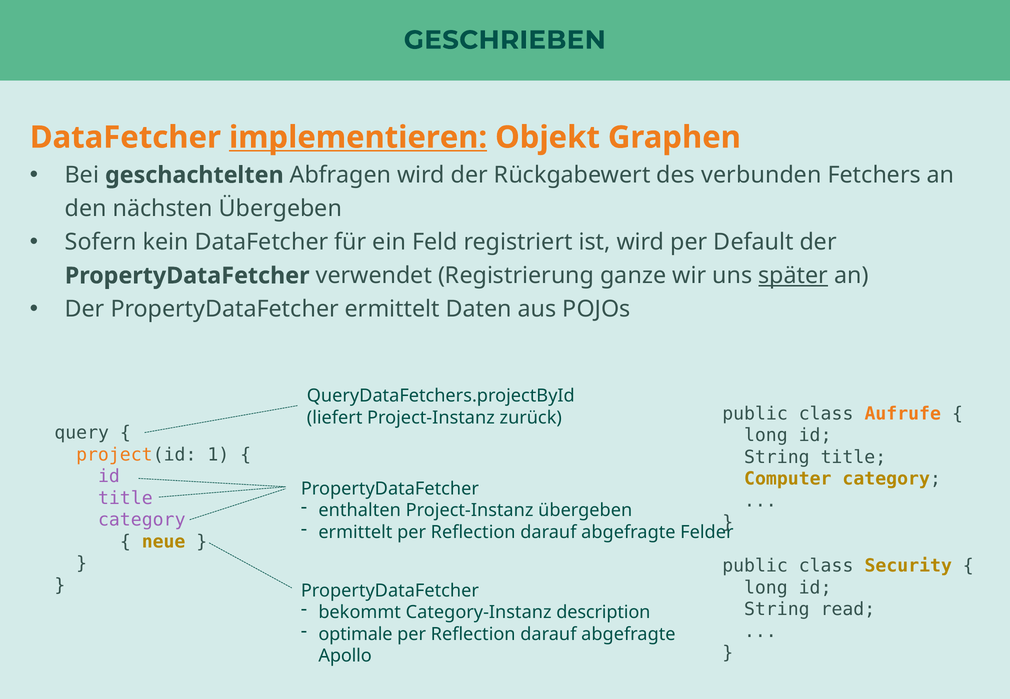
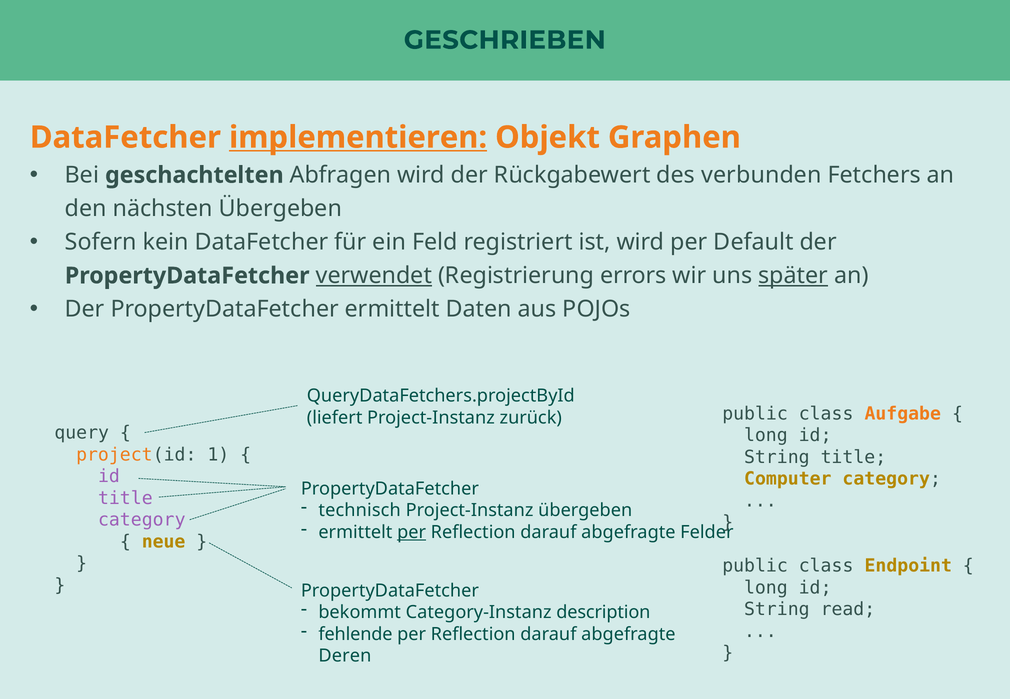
verwendet underline: none -> present (374, 276)
ganze: ganze -> errors (633, 276)
Aufrufe: Aufrufe -> Aufgabe (903, 414)
enthalten: enthalten -> technisch (360, 511)
per underline: none -> present (412, 532)
Security: Security -> Endpoint (908, 566)
optimale: optimale -> fehlende (355, 634)
Apollo: Apollo -> Deren (345, 656)
